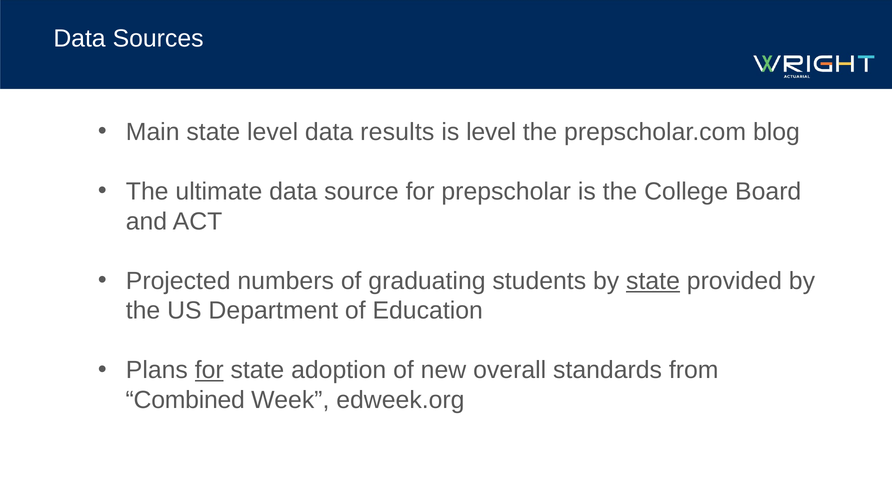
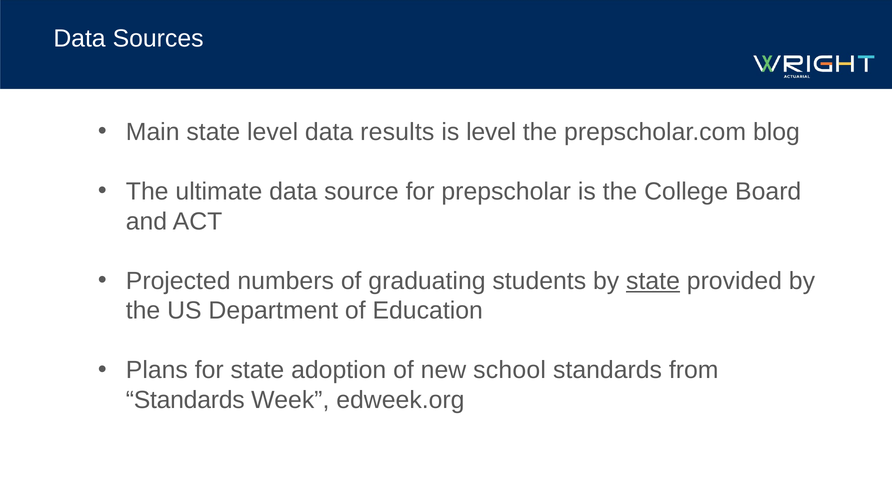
for underline: present -> none (209, 370)
overall: overall -> school (510, 370)
Combined: Combined -> Standards (185, 400)
